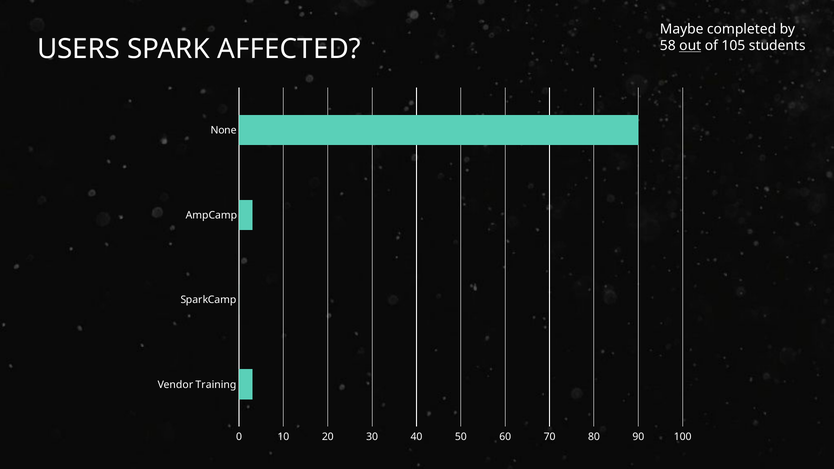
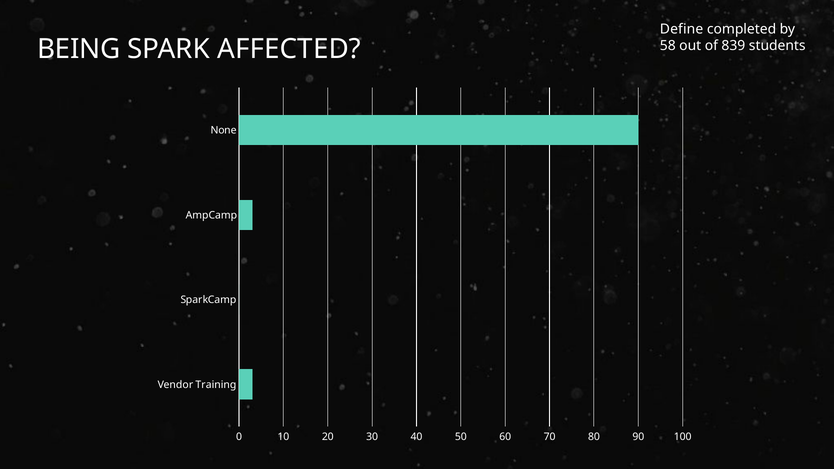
Maybe: Maybe -> Define (682, 29)
USERS: USERS -> BEING (79, 49)
out underline: present -> none (690, 46)
105: 105 -> 839 (733, 46)
